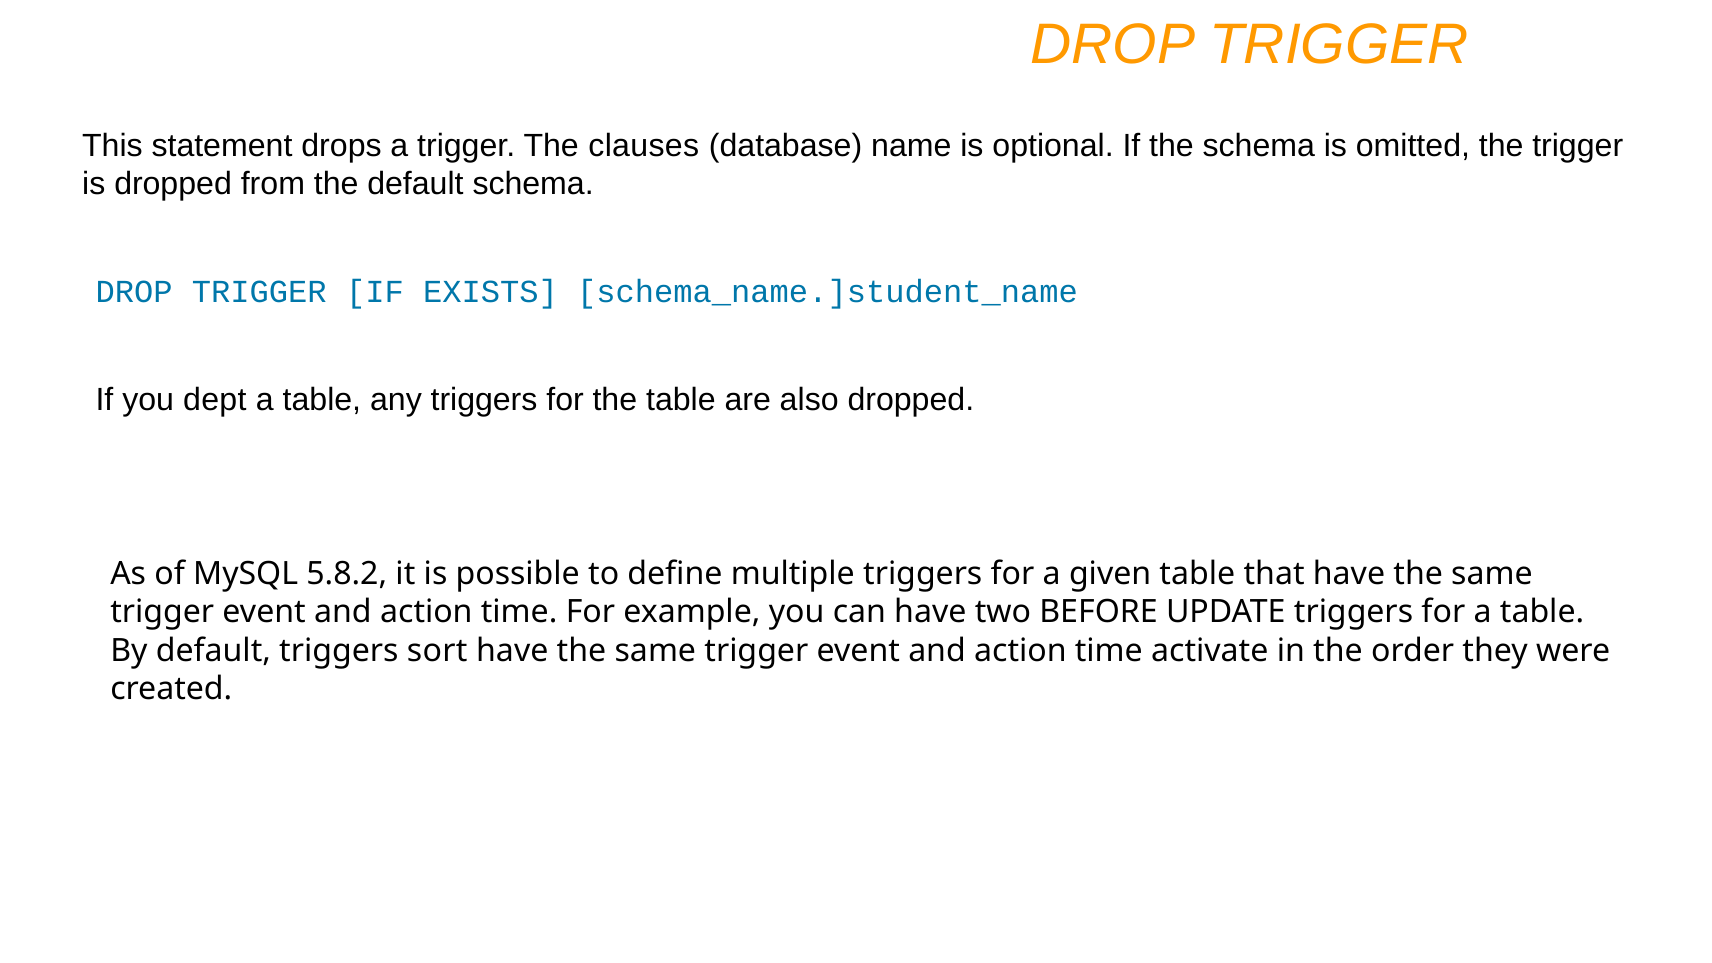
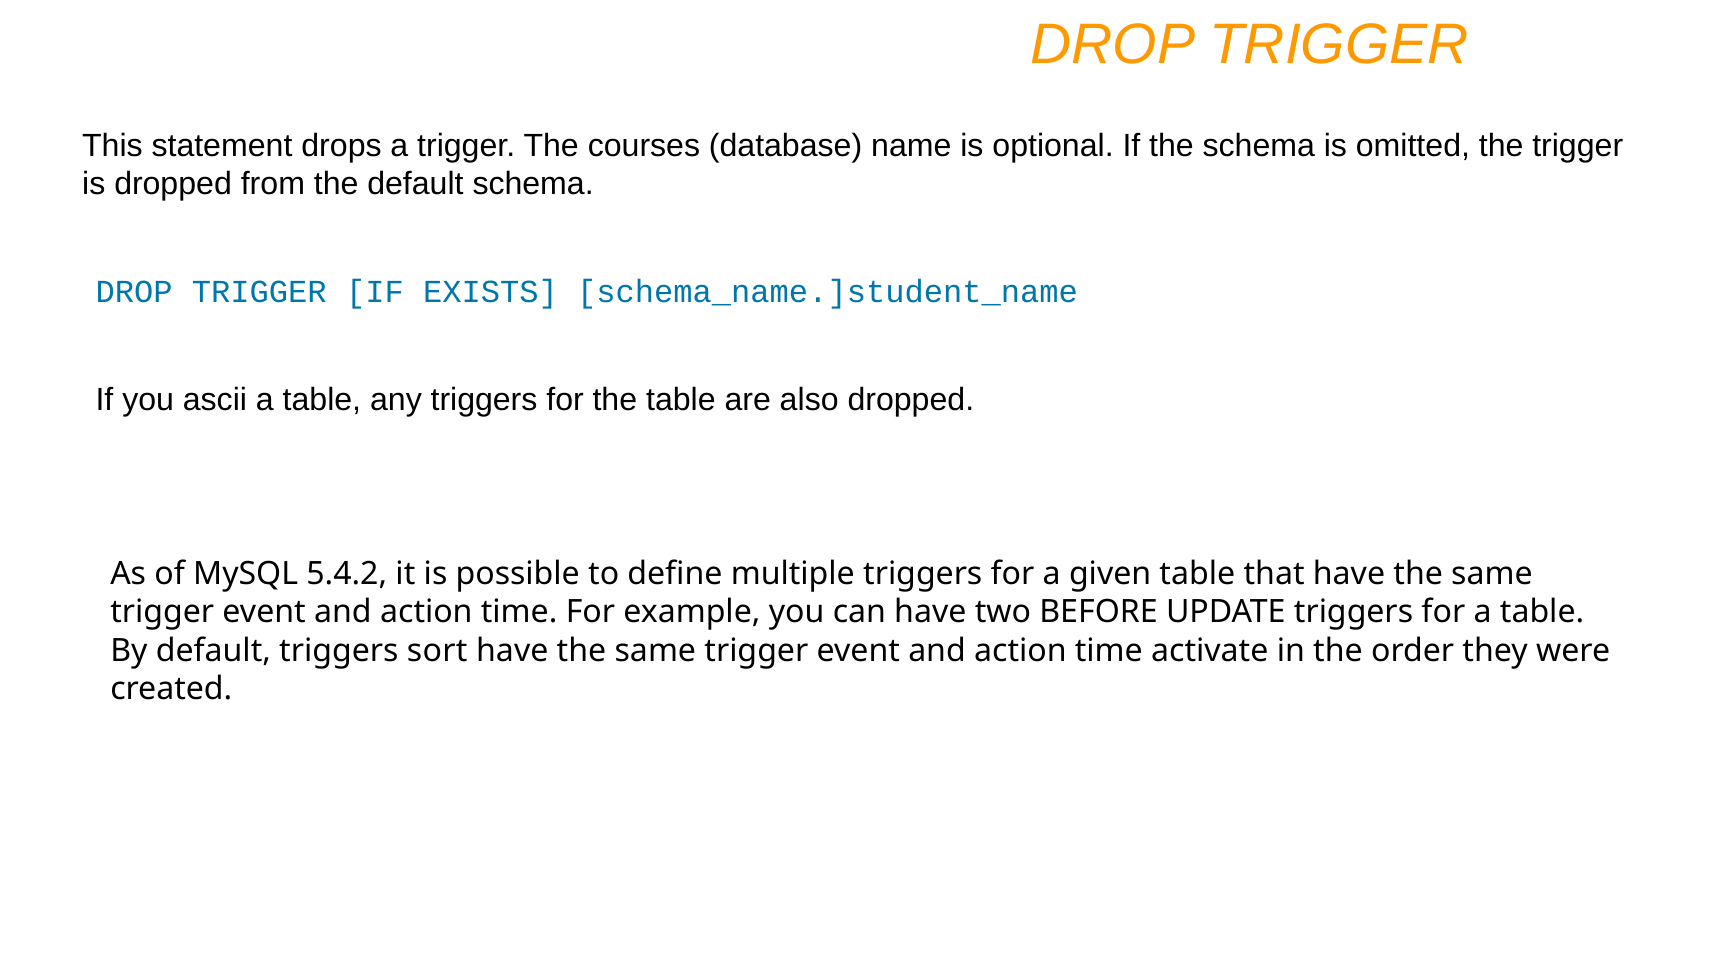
clauses: clauses -> courses (644, 145)
dept: dept -> ascii (215, 400)
5.8.2: 5.8.2 -> 5.4.2 (347, 573)
